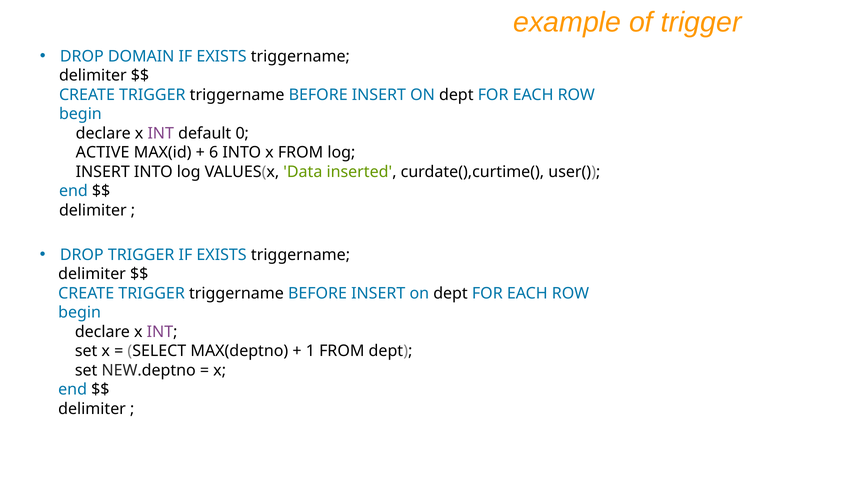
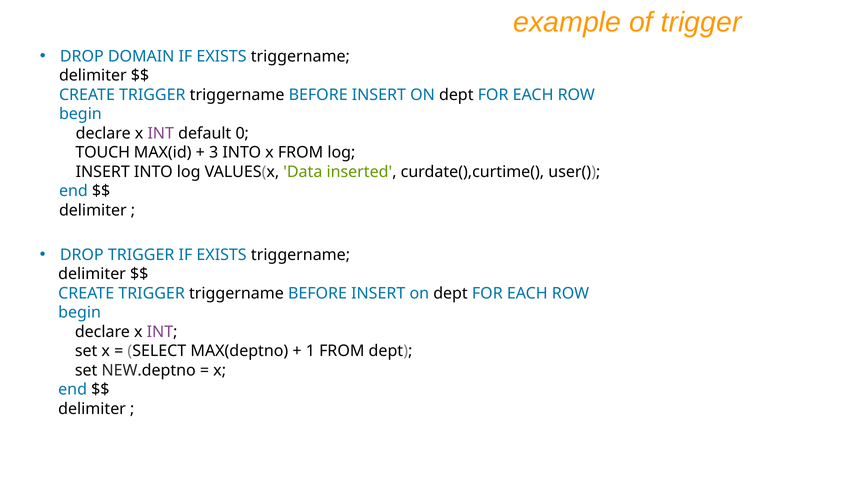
ACTIVE: ACTIVE -> TOUCH (103, 153)
6: 6 -> 3 (214, 153)
